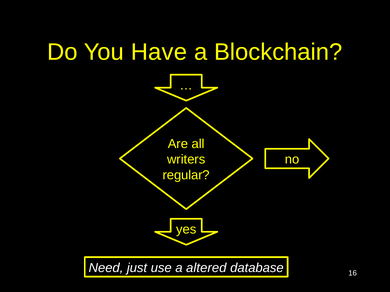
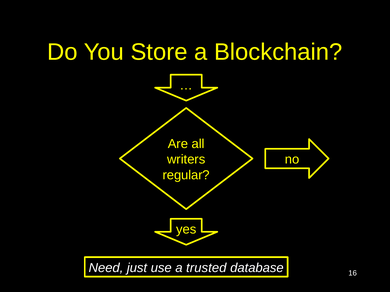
Have: Have -> Store (159, 52)
altered: altered -> trusted (206, 268)
